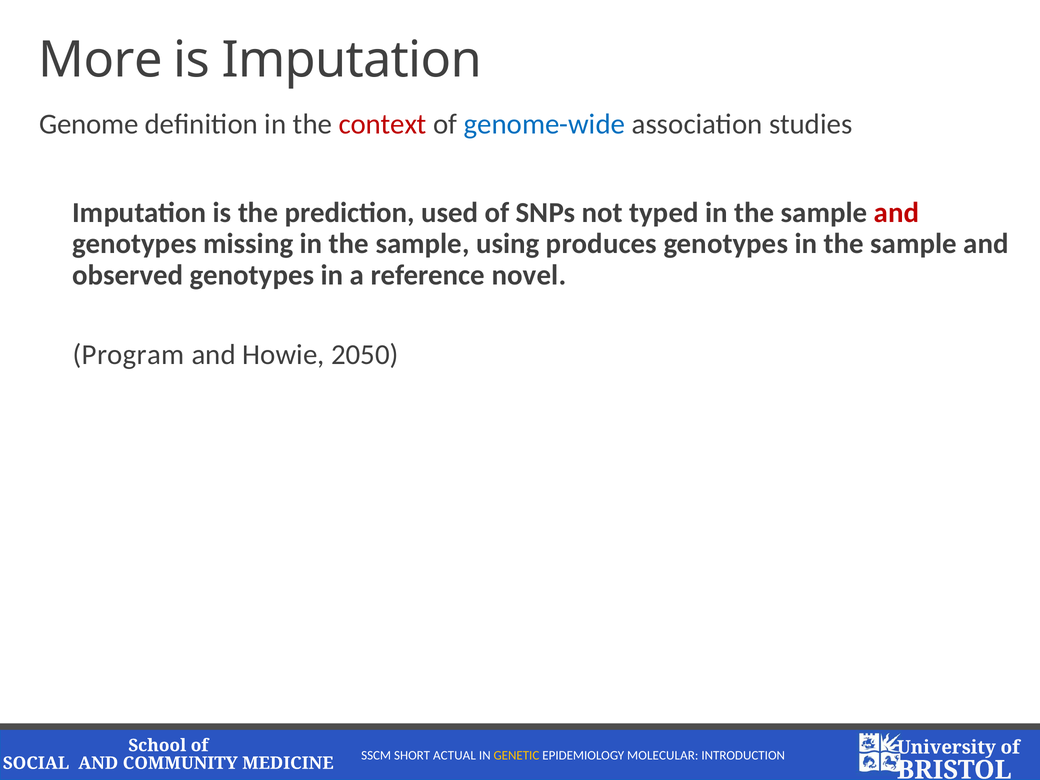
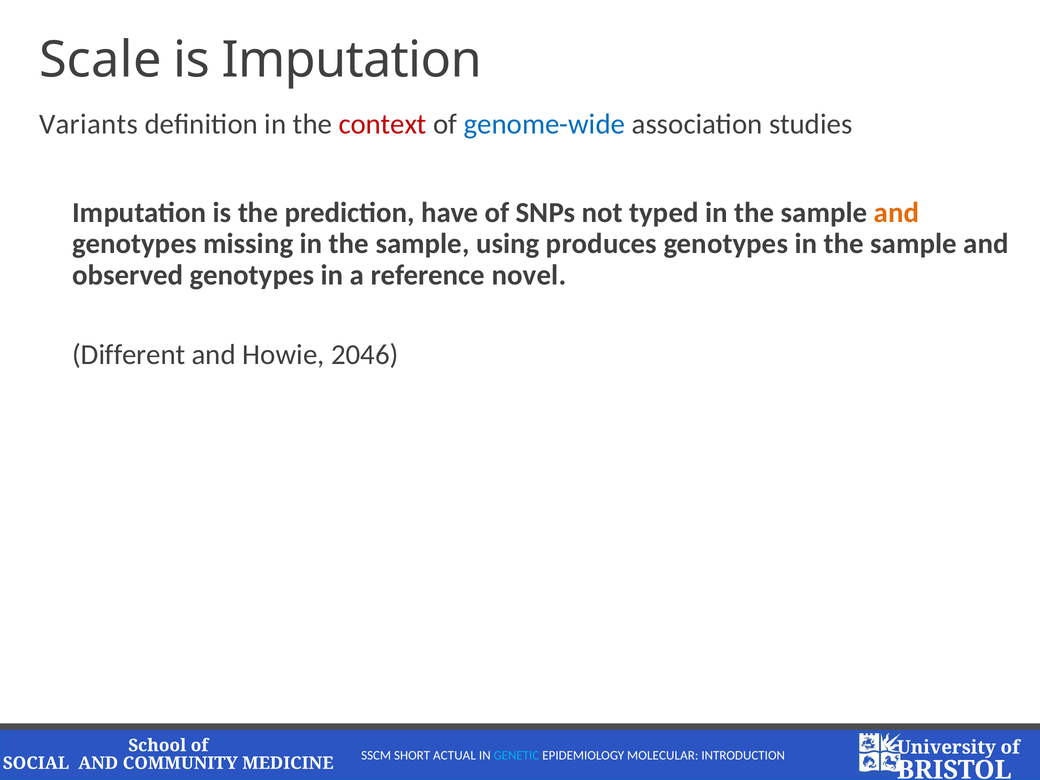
More: More -> Scale (100, 60)
Genome: Genome -> Variants (89, 124)
used: used -> have (450, 213)
and colour: red -> orange (897, 213)
Program: Program -> Different (129, 355)
2050: 2050 -> 2046 (365, 355)
GENETIC colour: yellow -> light blue (516, 756)
